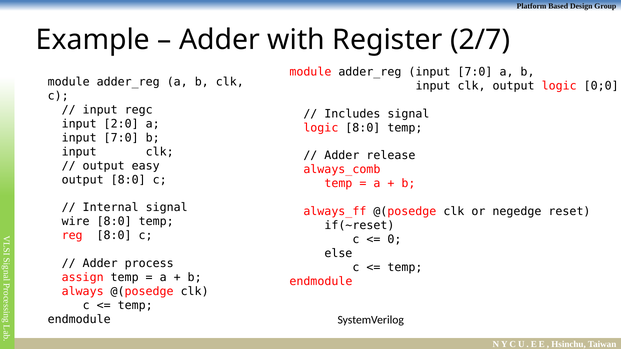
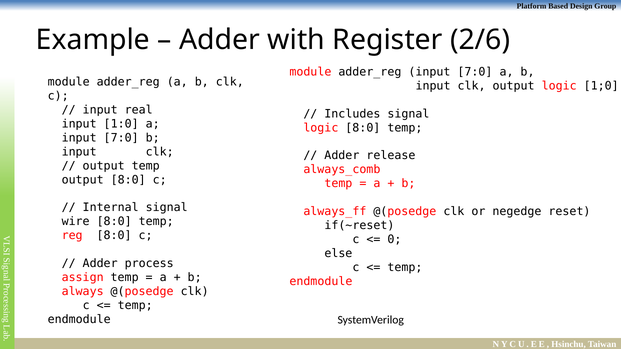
2/7: 2/7 -> 2/6 (480, 40)
0;0: 0;0 -> 1;0 (601, 86)
regc: regc -> real (139, 110)
2:0: 2:0 -> 1:0 (121, 124)
output easy: easy -> temp (146, 166)
